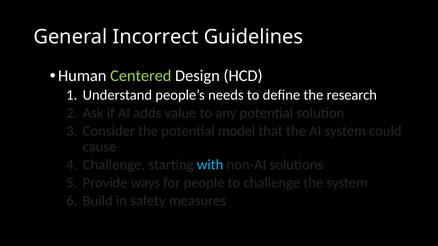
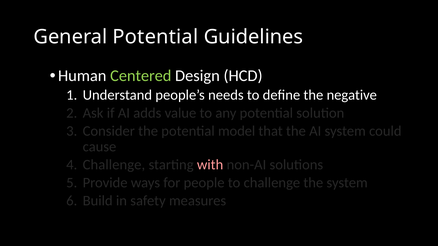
General Incorrect: Incorrect -> Potential (155, 37)
research: research -> negative (352, 95)
with colour: light blue -> pink (210, 165)
